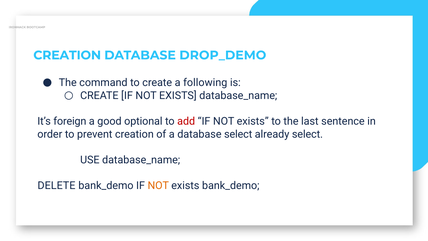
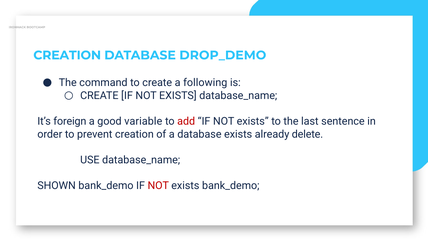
optional: optional -> variable (143, 121)
database select: select -> exists (238, 134)
already select: select -> delete (307, 134)
DELETE: DELETE -> SHOWN (57, 185)
NOT colour: orange -> red (158, 185)
